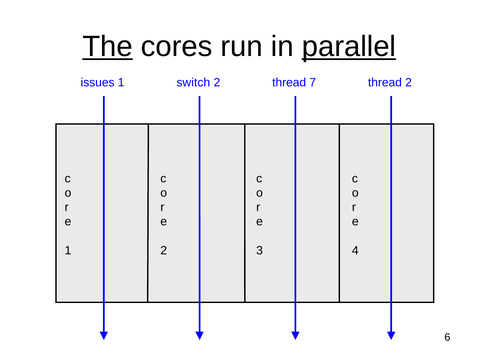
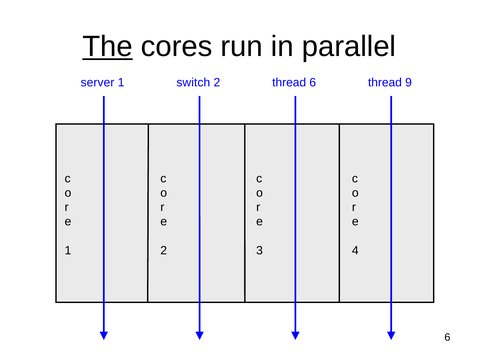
parallel underline: present -> none (349, 46)
issues: issues -> server (98, 82)
thread 7: 7 -> 6 (313, 82)
thread 2: 2 -> 9 (409, 82)
